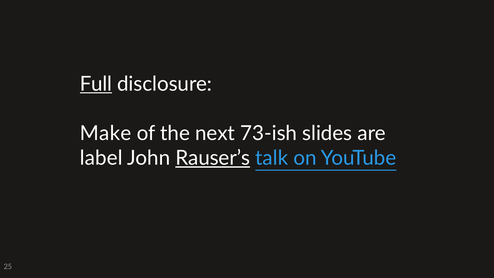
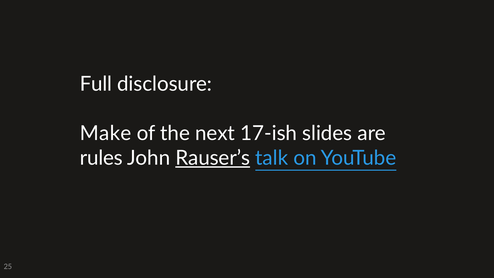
Full underline: present -> none (96, 84)
73-ish: 73-ish -> 17-ish (269, 133)
label: label -> rules (101, 158)
